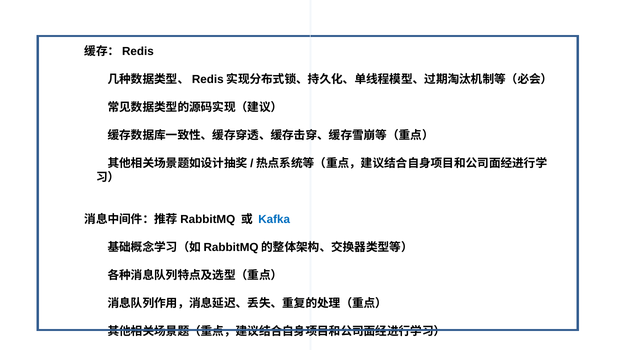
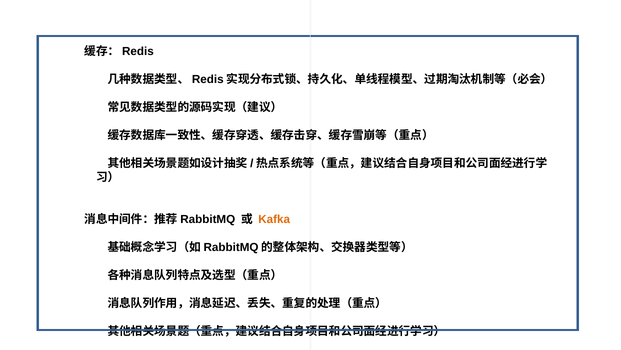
Kafka colour: blue -> orange (274, 219)
